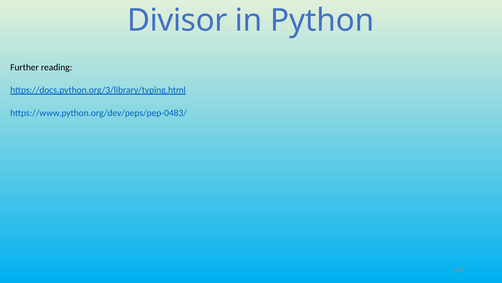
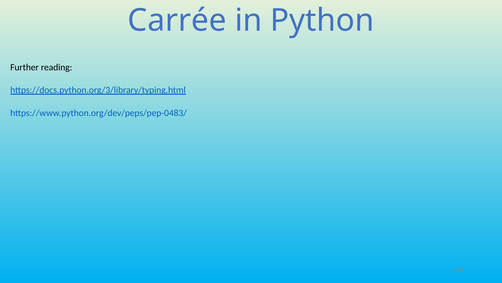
Divisor: Divisor -> Carrée (177, 21)
